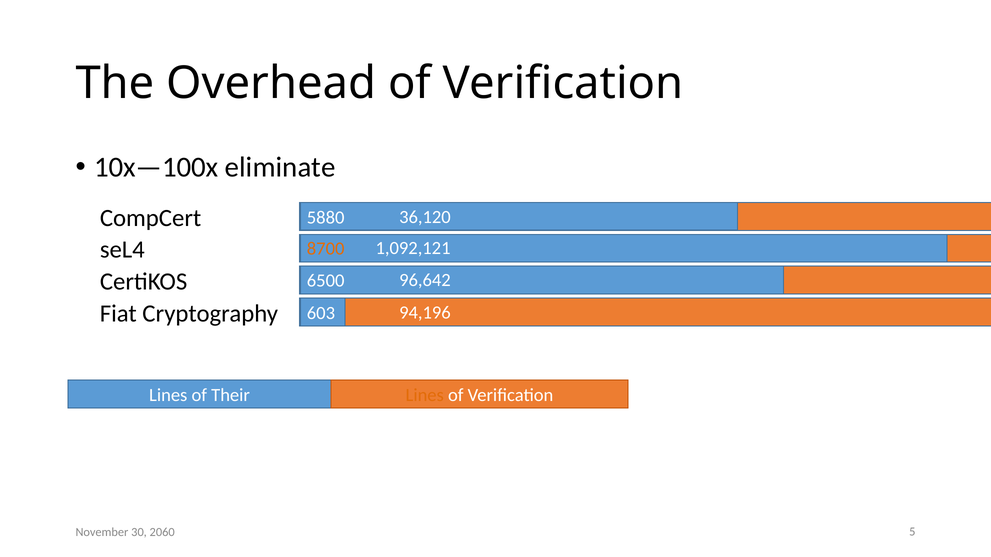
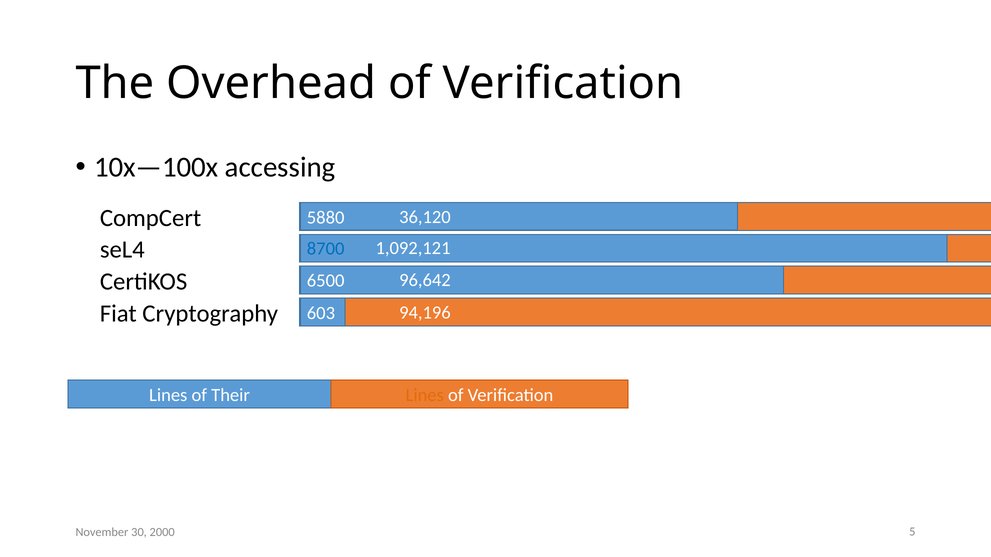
eliminate: eliminate -> accessing (280, 168)
8700 colour: orange -> blue (326, 249)
2060: 2060 -> 2000 (162, 532)
